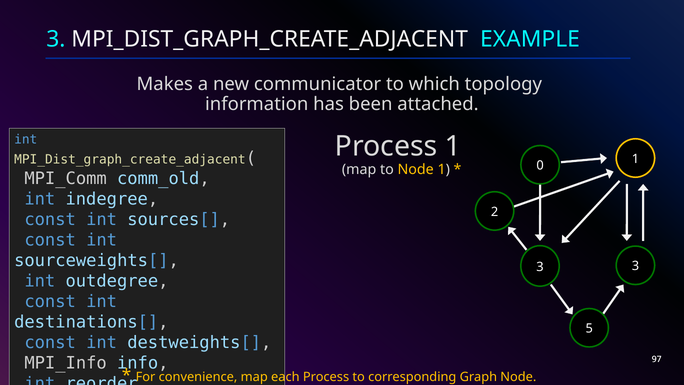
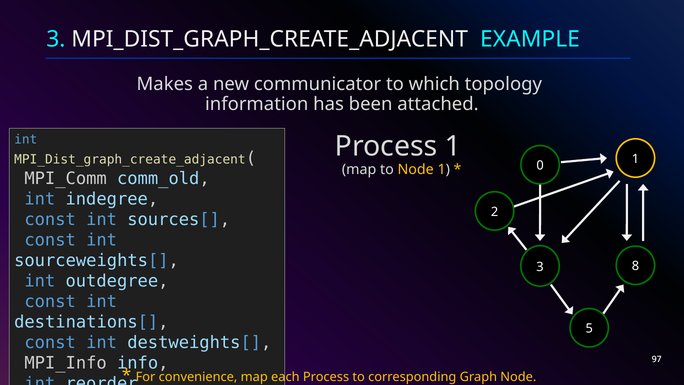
3 3: 3 -> 8 (635, 266)
